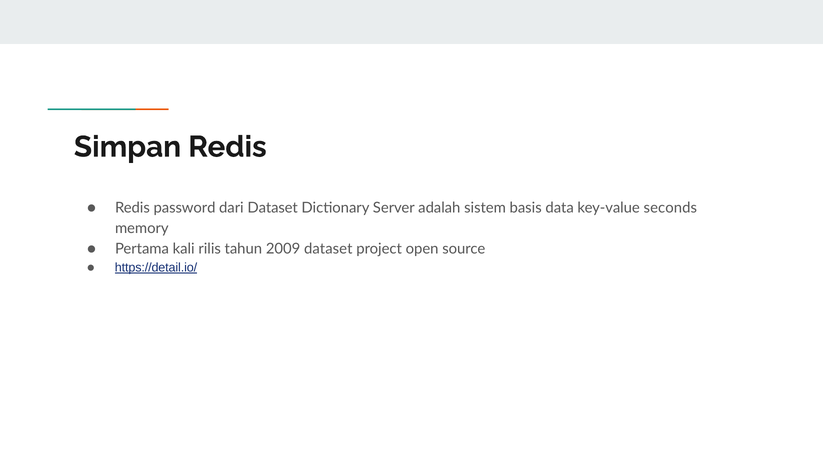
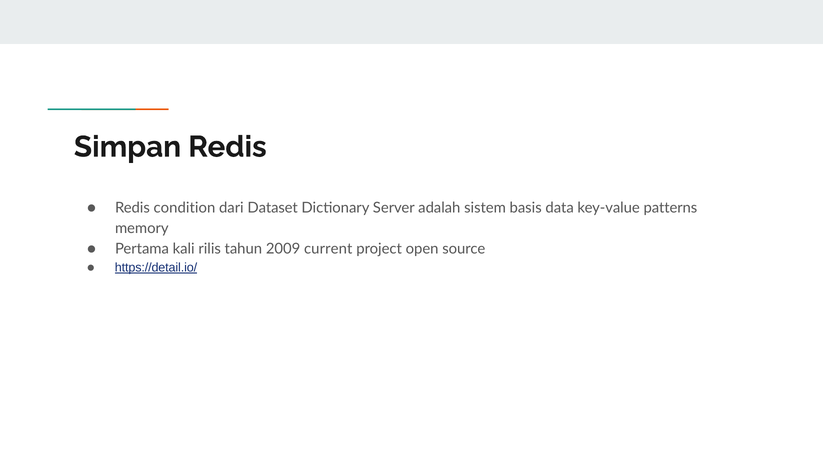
password: password -> condition (184, 208)
seconds: seconds -> patterns (670, 208)
2009 dataset: dataset -> current (328, 249)
